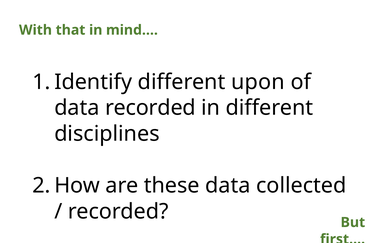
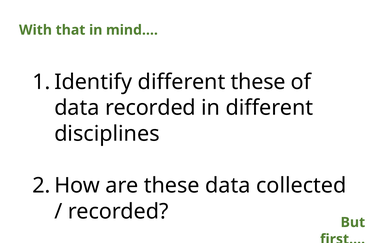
different upon: upon -> these (258, 82)
